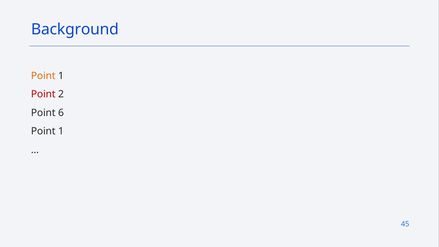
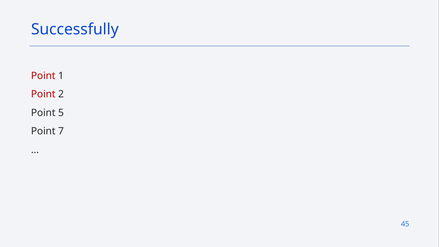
Background: Background -> Successfully (75, 29)
Point colour: orange -> red (43, 76)
6: 6 -> 5 (61, 113)
1: 1 -> 7 (61, 131)
